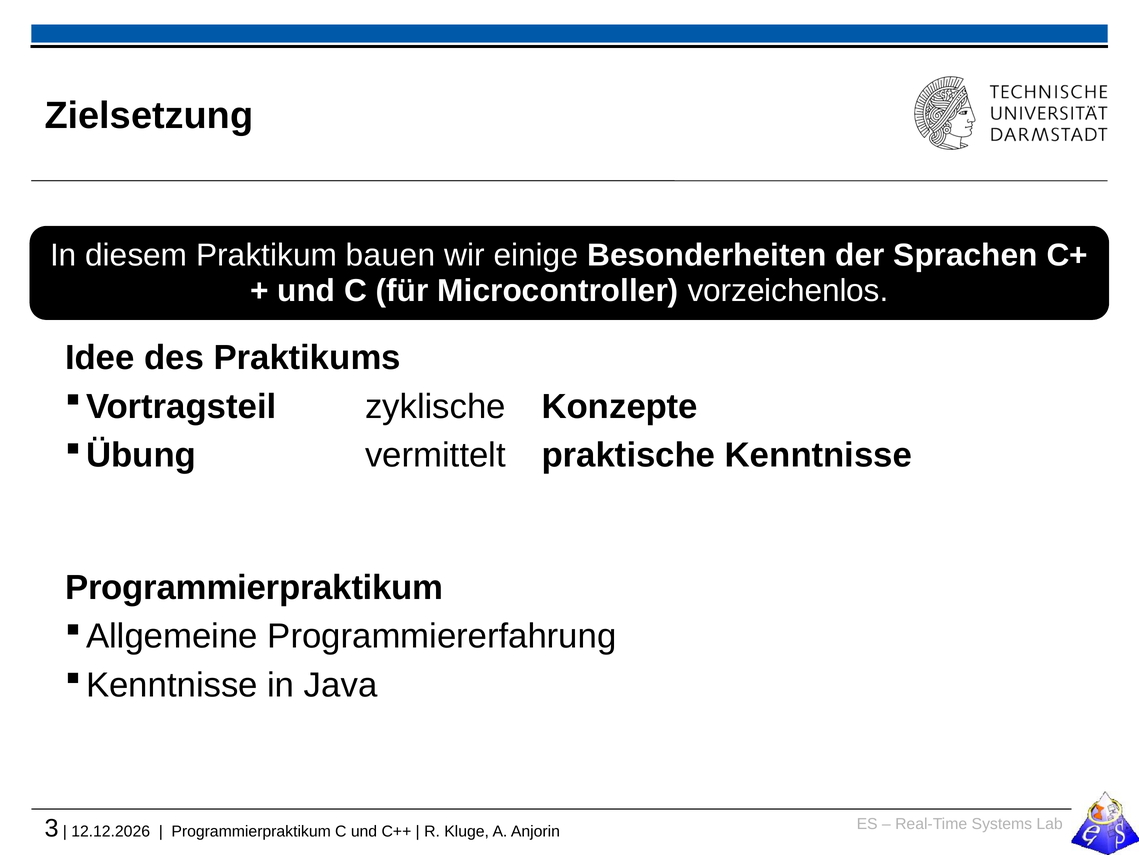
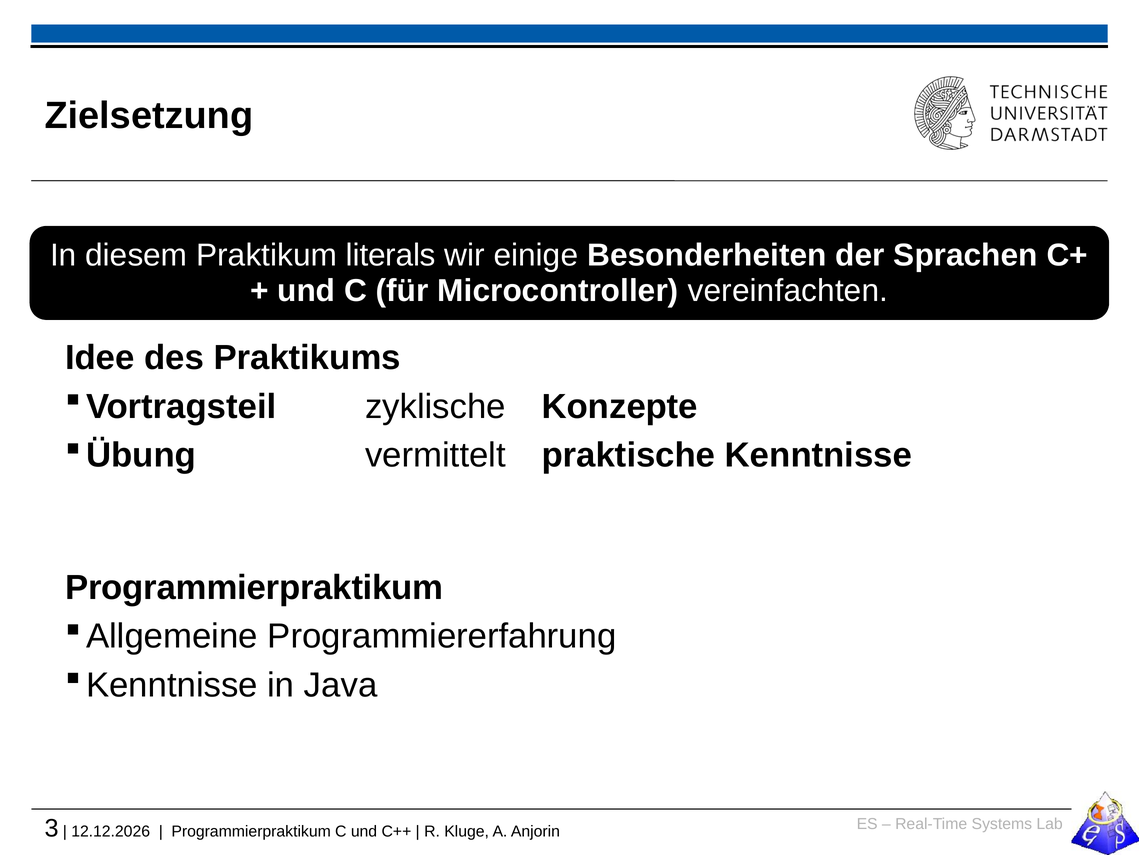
bauen: bauen -> literals (391, 255)
vorzeichenlos: vorzeichenlos -> vereinfachten (788, 290)
